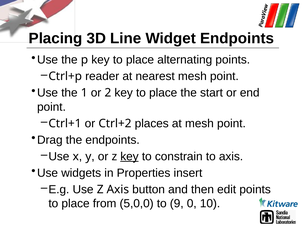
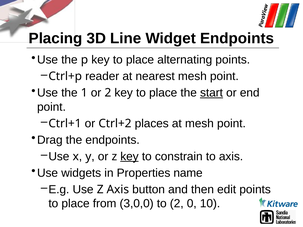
start underline: none -> present (211, 93)
insert: insert -> name (188, 173)
5,0,0: 5,0,0 -> 3,0,0 (137, 204)
to 9: 9 -> 2 (177, 204)
